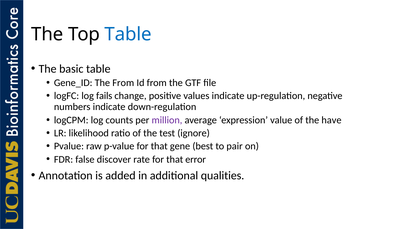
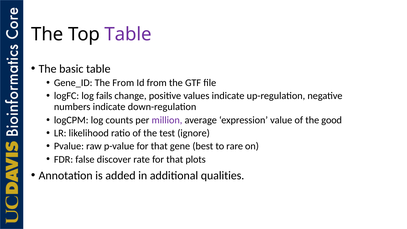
Table colour: blue -> purple (128, 34)
have: have -> good (332, 120)
pair: pair -> rare (235, 146)
error: error -> plots (196, 159)
